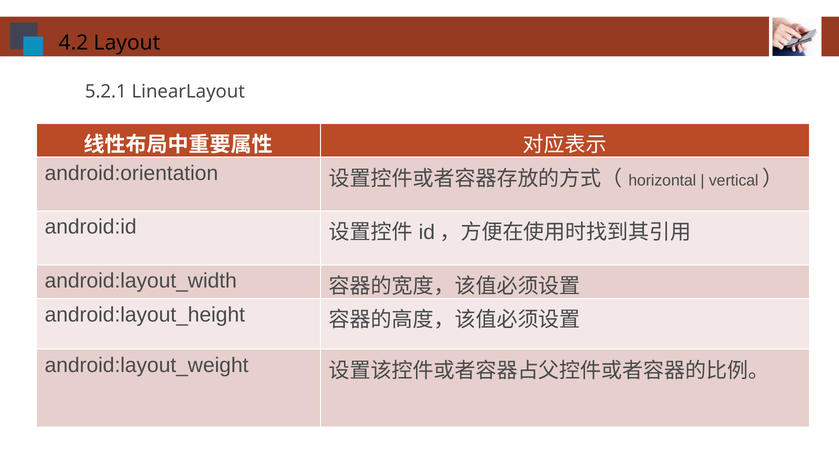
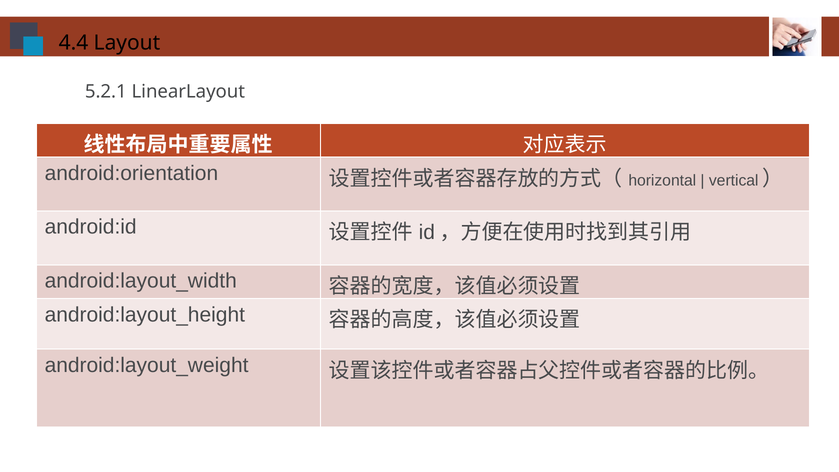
4.2: 4.2 -> 4.4 (73, 43)
